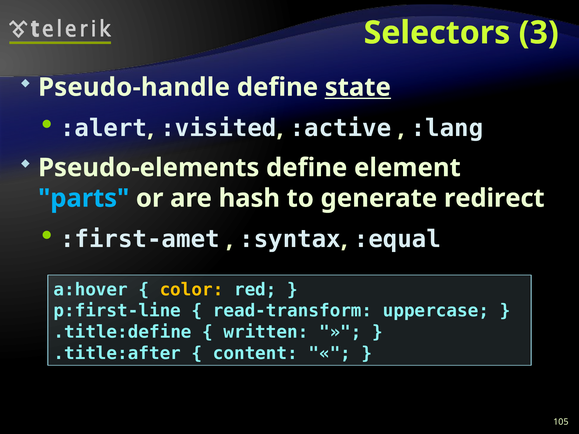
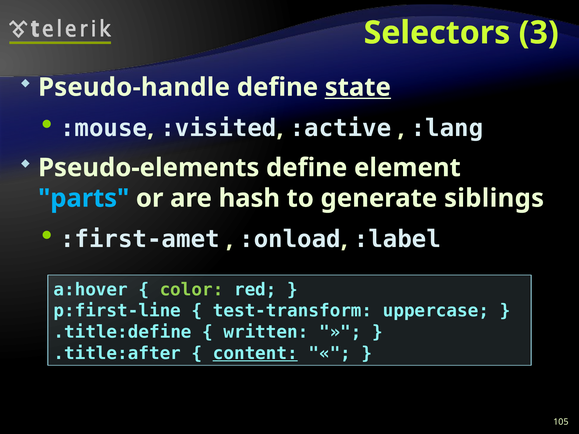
:alert: :alert -> :mouse (104, 128)
redirect: redirect -> siblings (494, 198)
:syntax: :syntax -> :onload (290, 239)
:equal: :equal -> :label (397, 239)
color colour: yellow -> light green (192, 290)
read-transform: read-transform -> test-transform (293, 311)
content underline: none -> present (255, 353)
